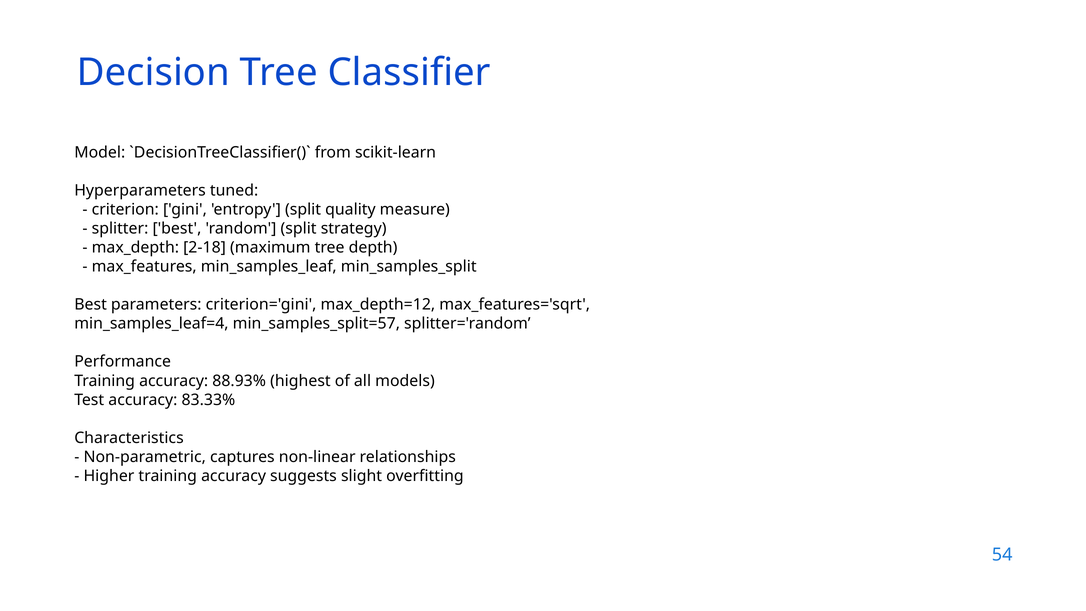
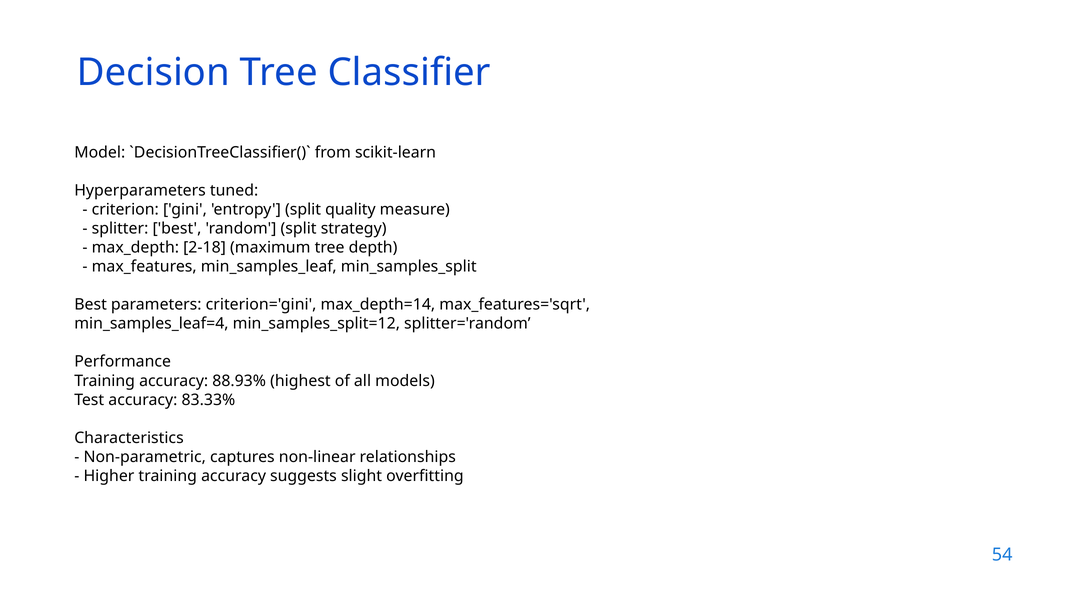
max_depth=12: max_depth=12 -> max_depth=14 (378, 305)
min_samples_split=57: min_samples_split=57 -> min_samples_split=12 (316, 324)
